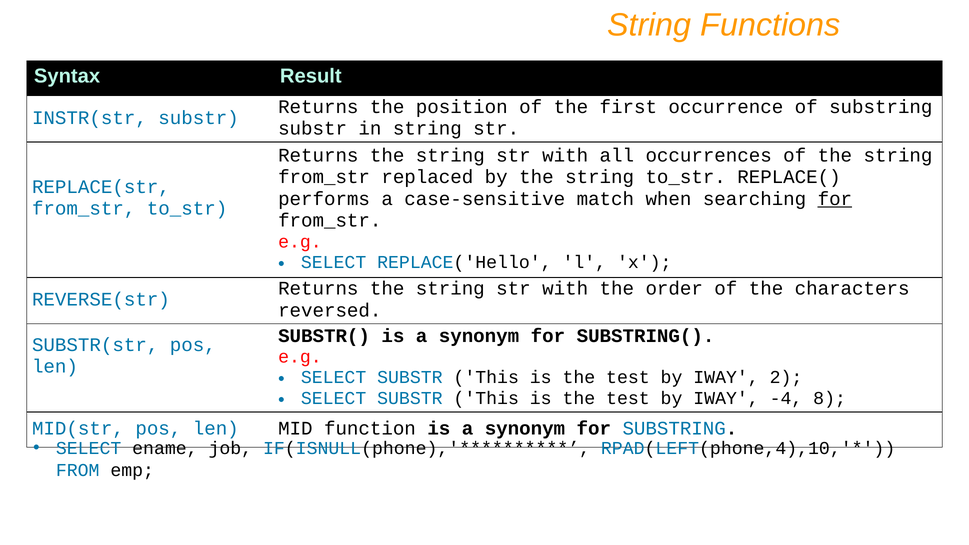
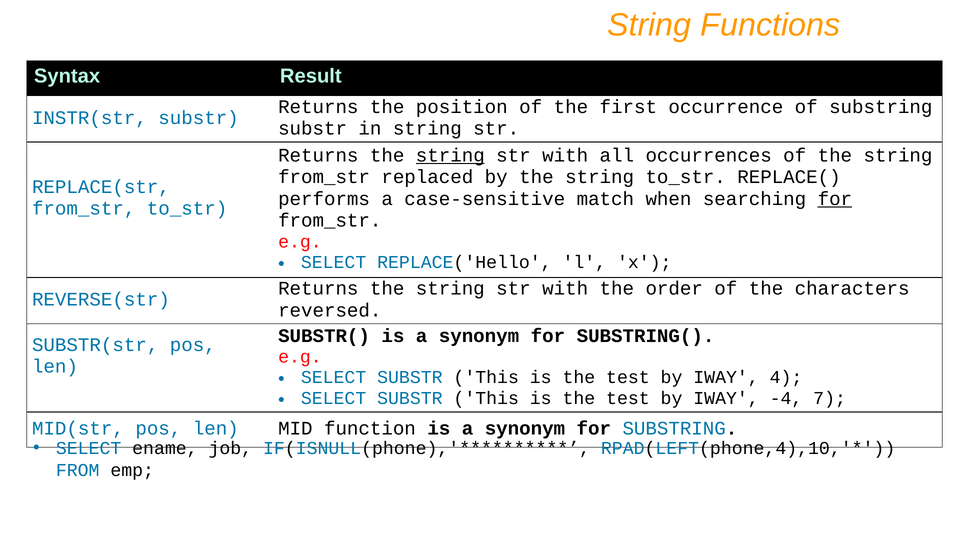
string underline: none -> present (450, 155)
2: 2 -> 4 (786, 378)
8: 8 -> 7 (830, 398)
